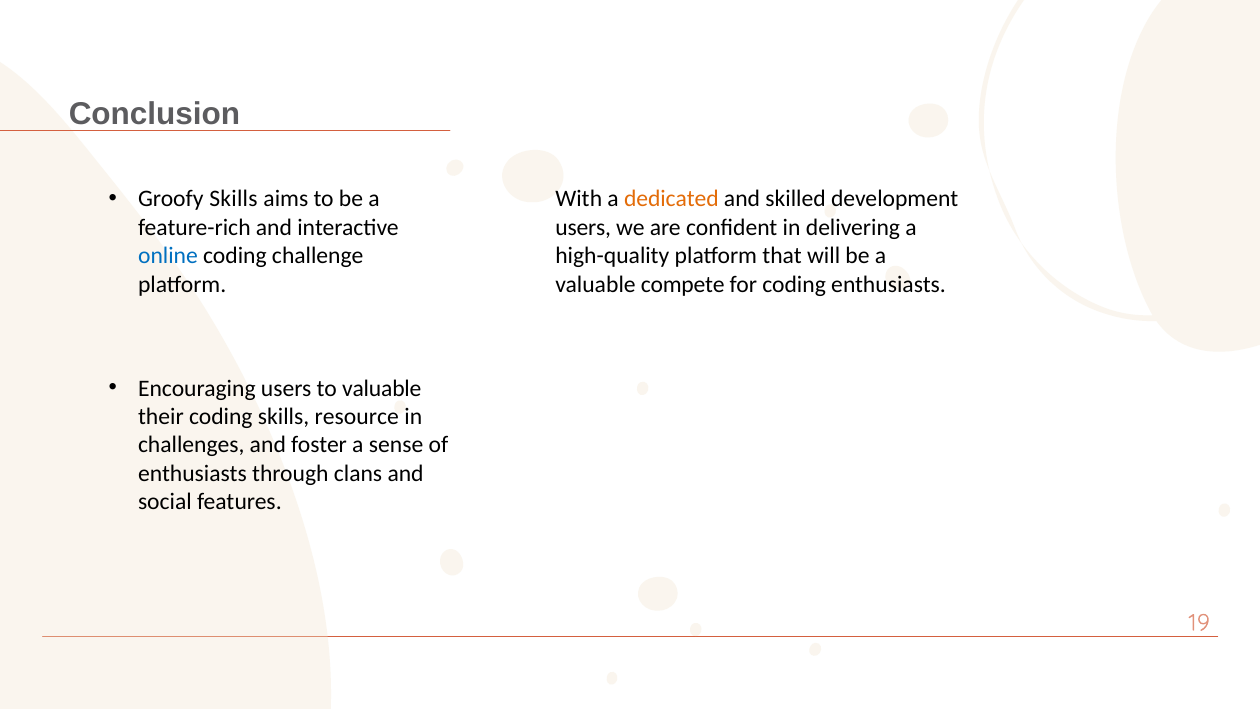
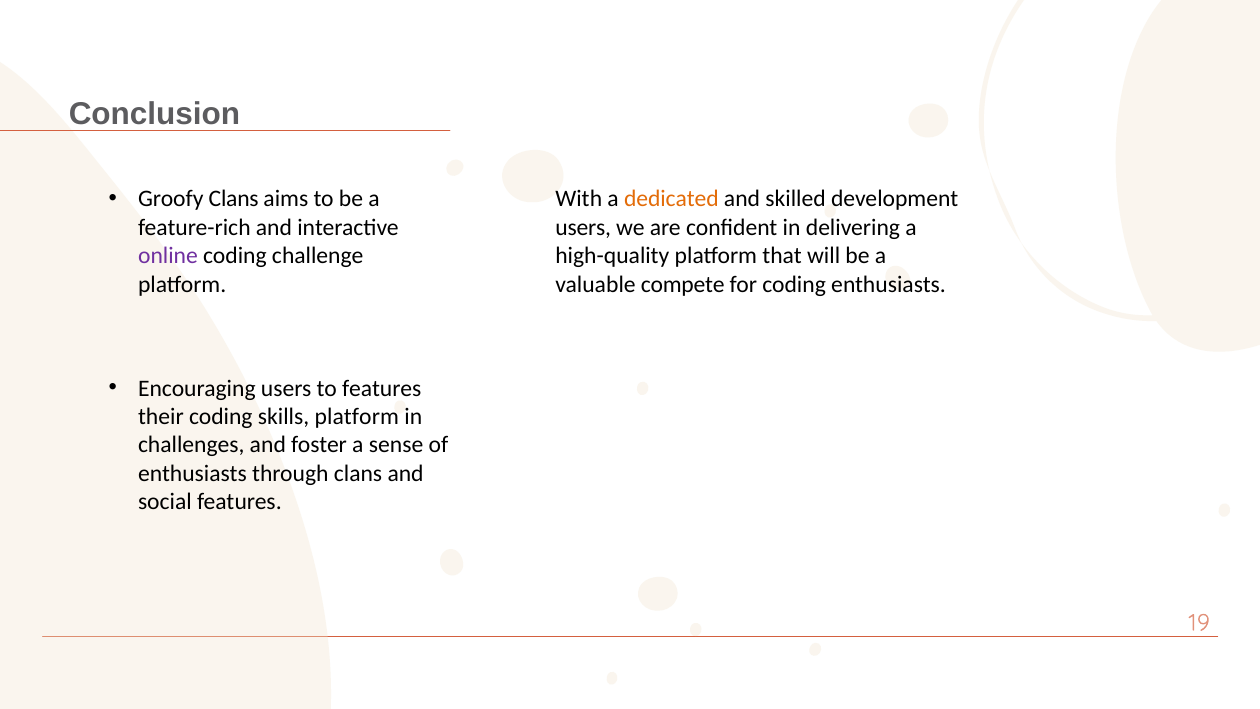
Groofy Skills: Skills -> Clans (234, 199)
online colour: blue -> purple (168, 256)
to valuable: valuable -> features (382, 388)
skills resource: resource -> platform (357, 416)
